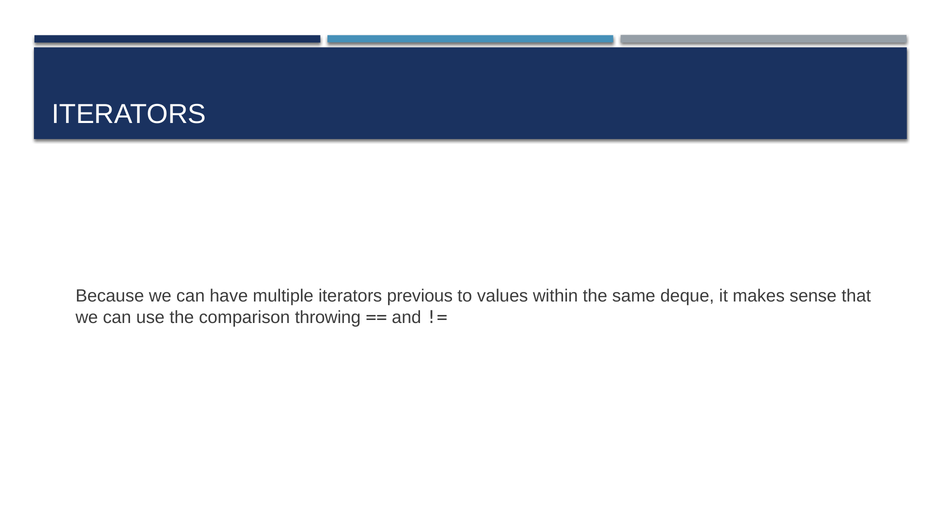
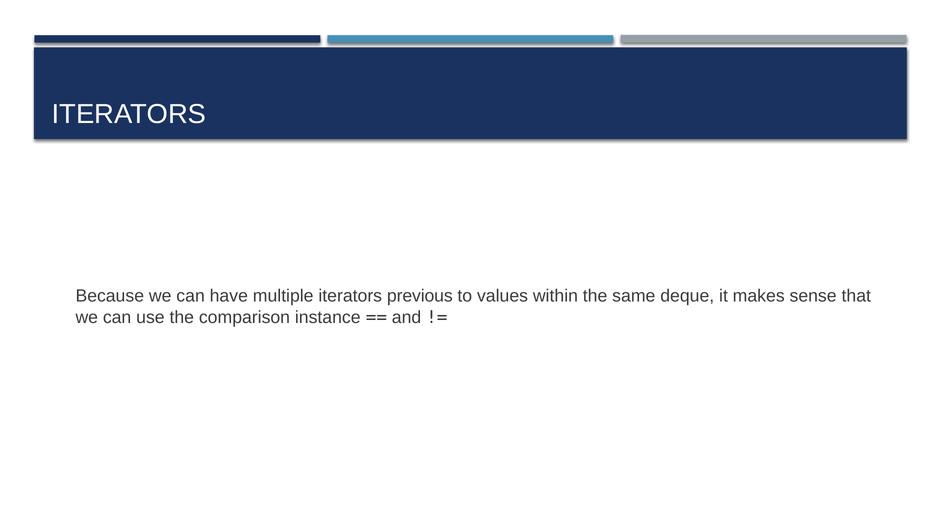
throwing: throwing -> instance (328, 317)
